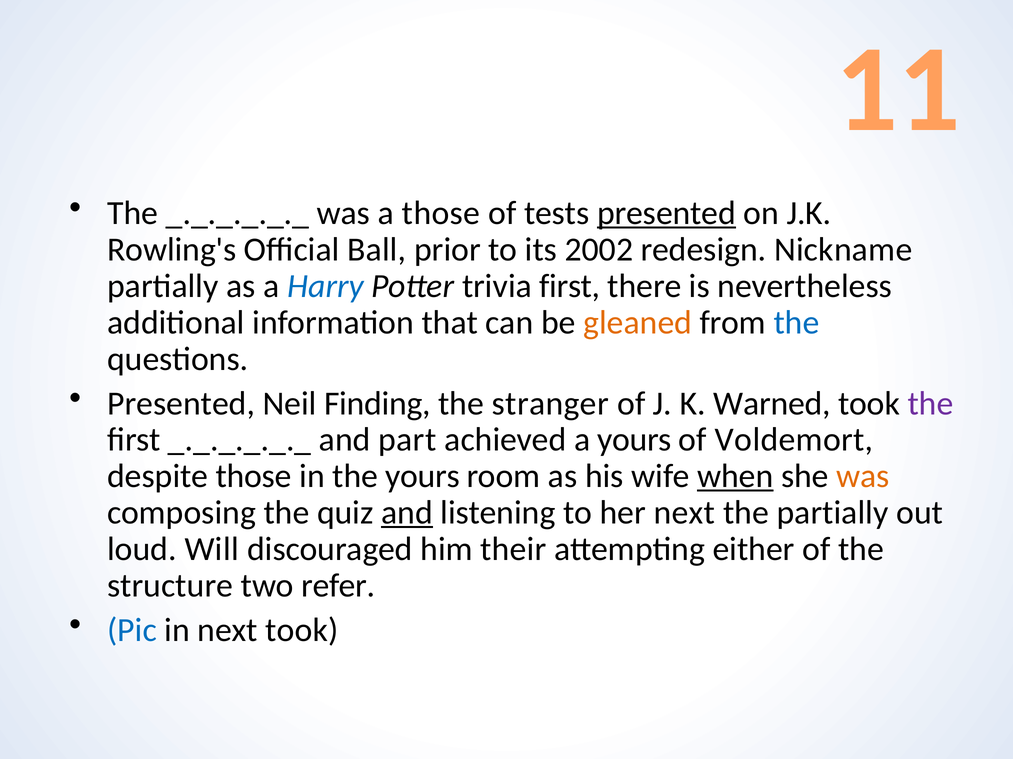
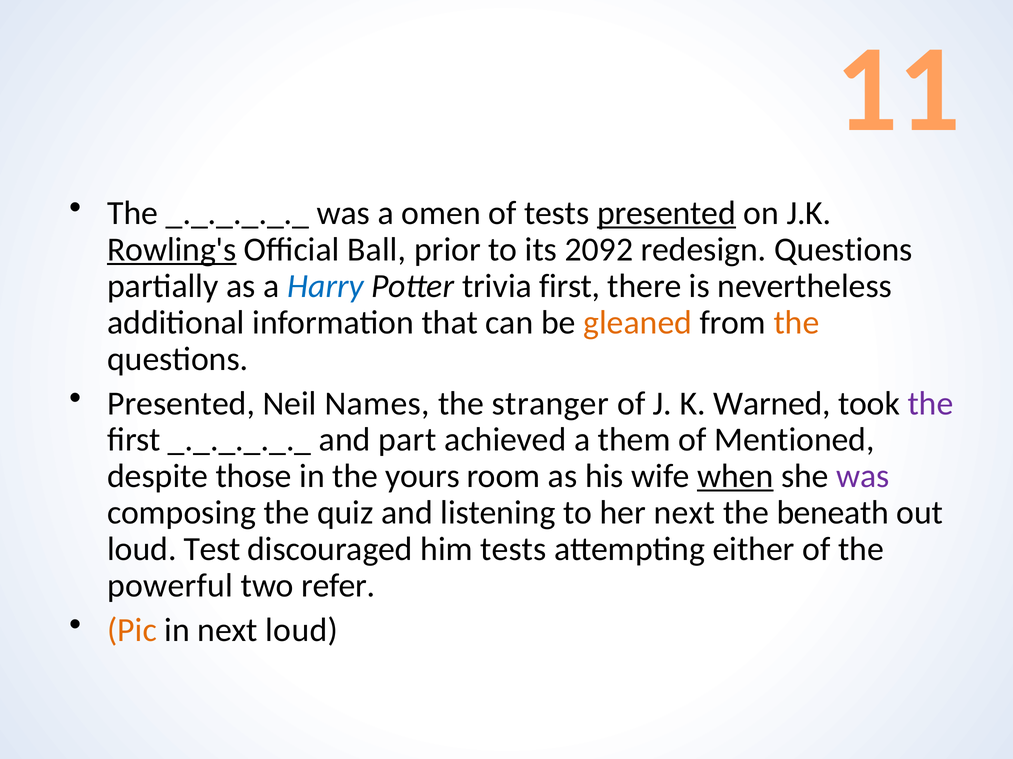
a those: those -> omen (441, 213)
Rowling's underline: none -> present (172, 250)
2002: 2002 -> 2092 (599, 250)
redesign Nickname: Nickname -> Questions (843, 250)
the colour: blue -> orange (796, 323)
Finding: Finding -> Names (377, 404)
a yours: yours -> them (634, 440)
Voldemort: Voldemort -> Mentioned (794, 440)
was colour: orange -> purple (863, 477)
and underline: present -> none (407, 513)
the partially: partially -> beneath (833, 513)
Will: Will -> Test (212, 550)
him their: their -> tests (513, 550)
structure: structure -> powerful (170, 586)
Pic colour: blue -> orange (132, 631)
next took: took -> loud (302, 631)
